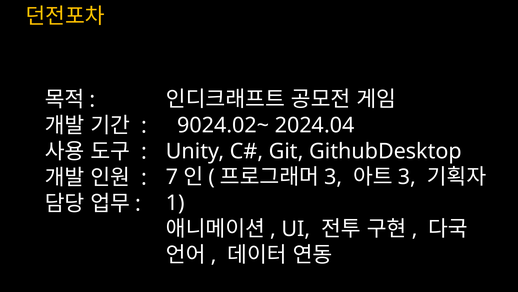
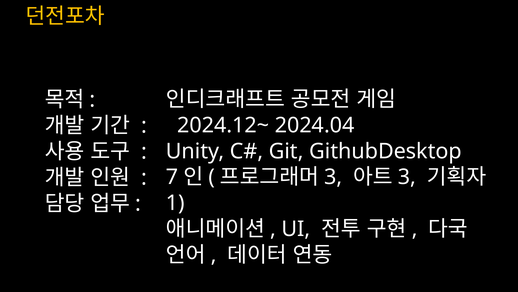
9024.02~: 9024.02~ -> 2024.12~ (223, 125)
